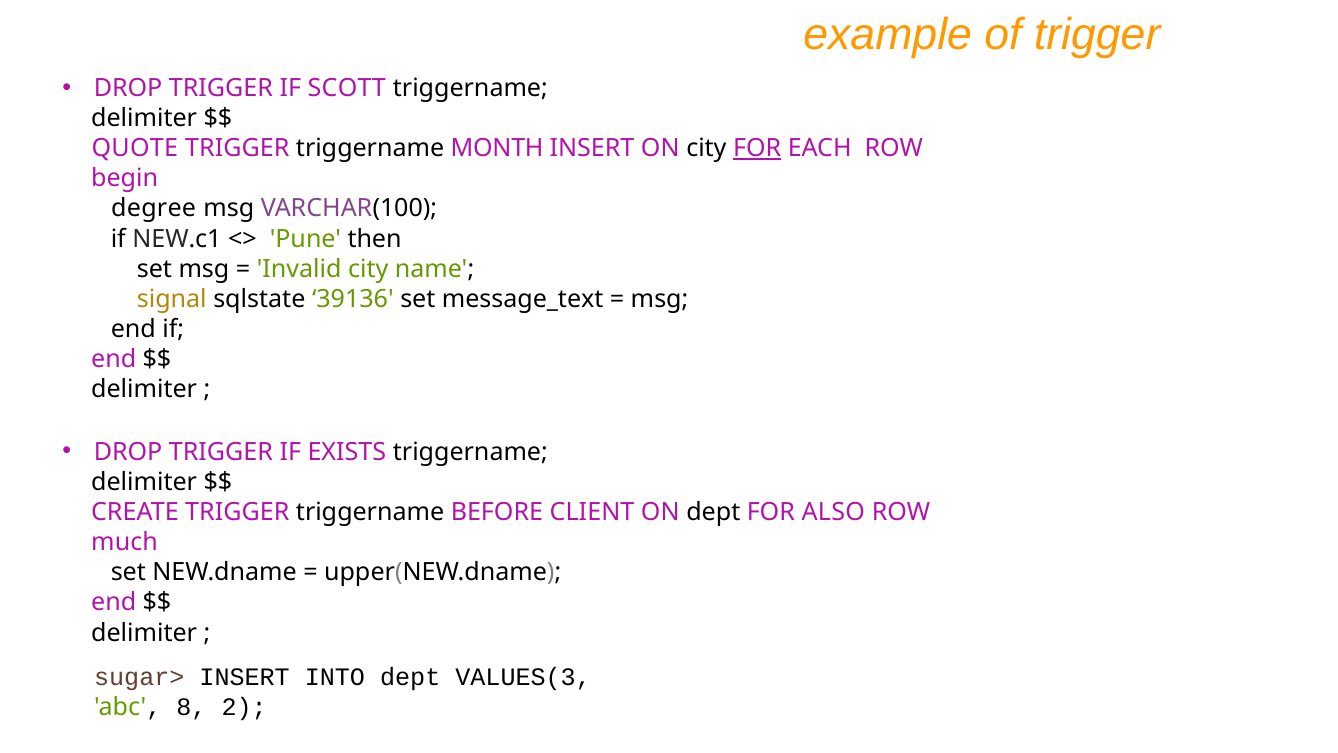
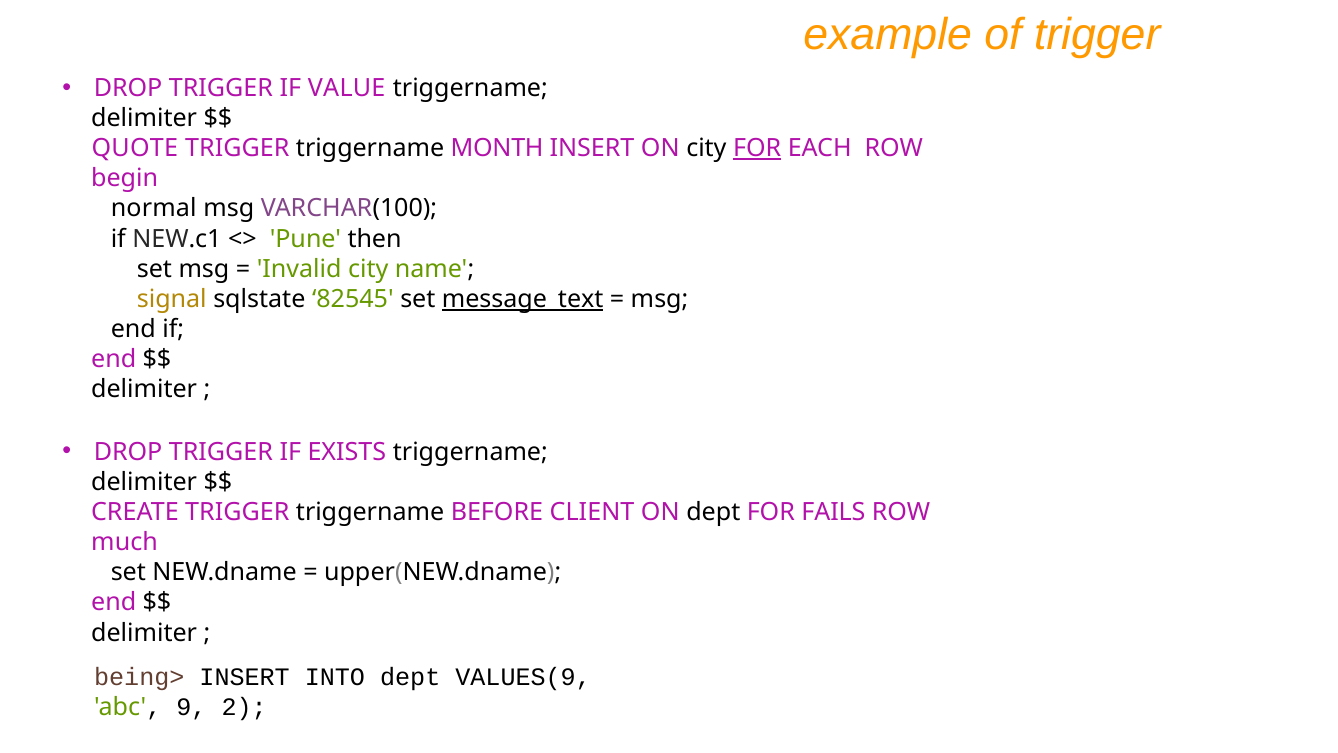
SCOTT: SCOTT -> VALUE (347, 88)
degree: degree -> normal (154, 209)
39136: 39136 -> 82545 (353, 299)
message_text underline: none -> present (523, 299)
ALSO: ALSO -> FAILS (834, 512)
sugar>: sugar> -> being> (139, 676)
VALUES(3: VALUES(3 -> VALUES(9 (523, 676)
8: 8 -> 9 (191, 707)
